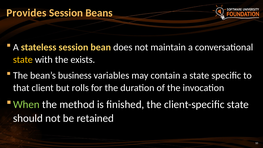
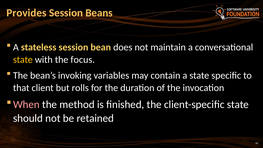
exists: exists -> focus (83, 60)
business: business -> invoking (75, 75)
When colour: light green -> pink (26, 104)
